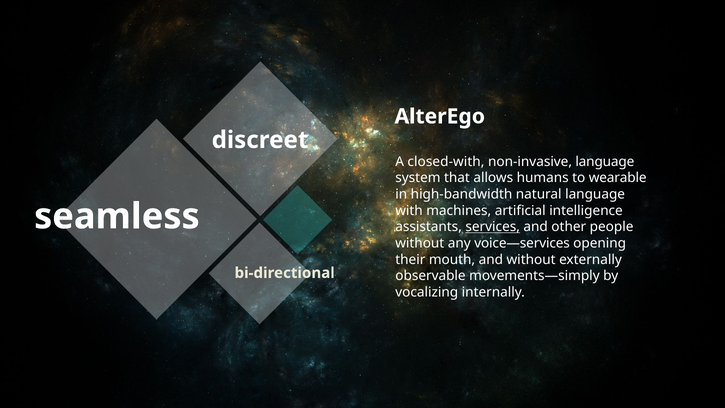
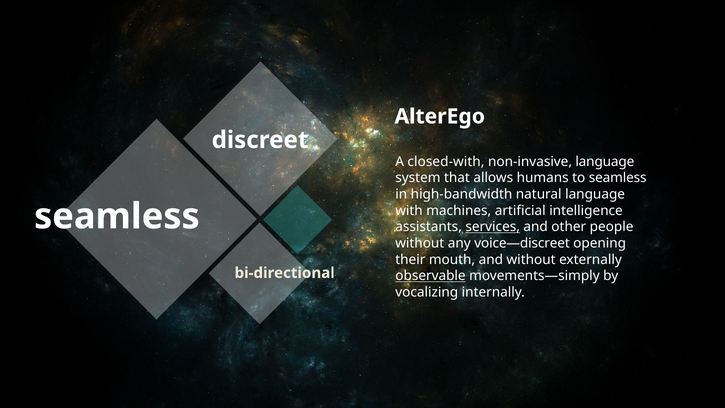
to wearable: wearable -> seamless (618, 178)
voice—services: voice—services -> voice—discreet (522, 243)
observable underline: none -> present (430, 276)
